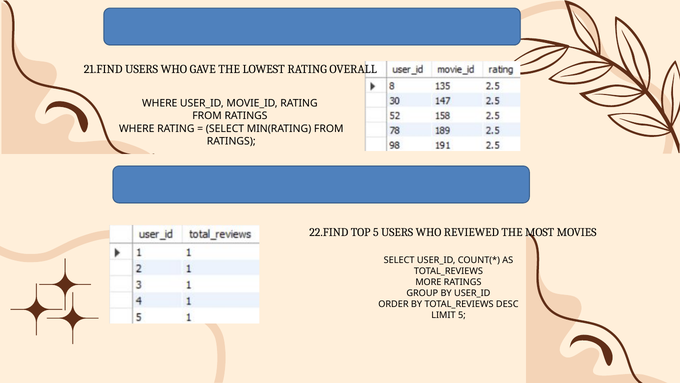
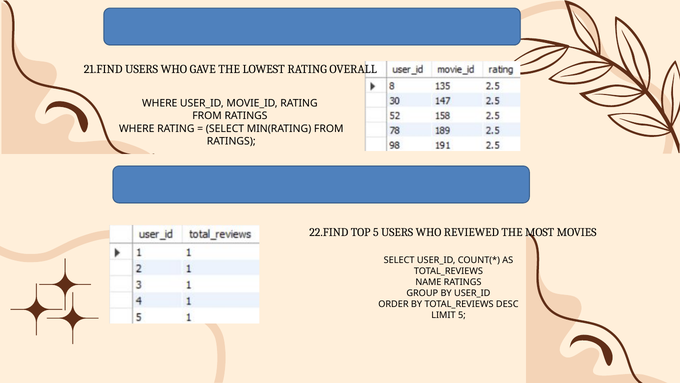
MORE: MORE -> NAME (428, 282)
